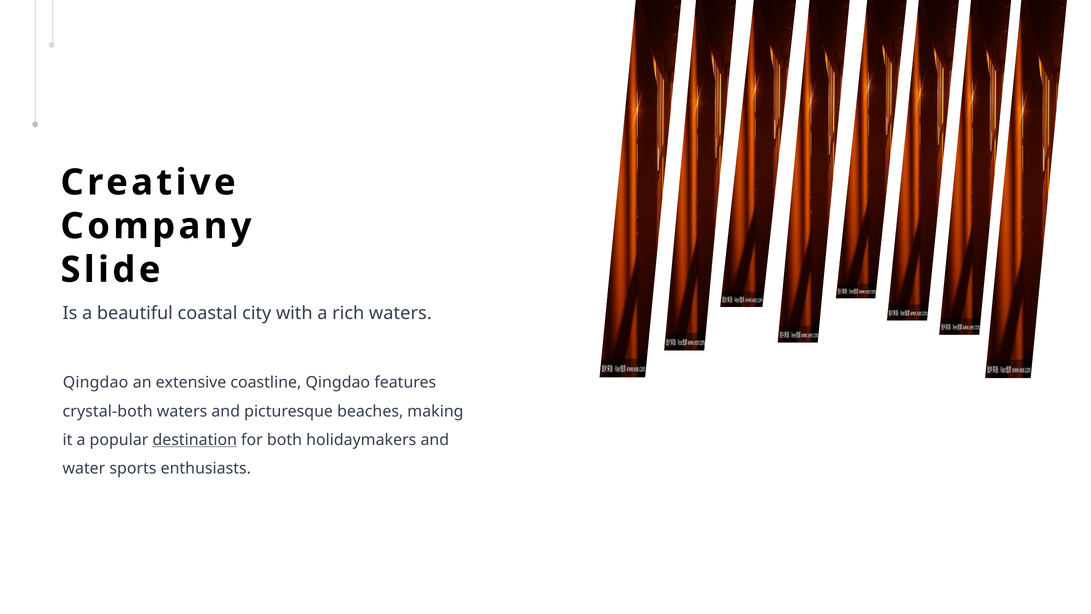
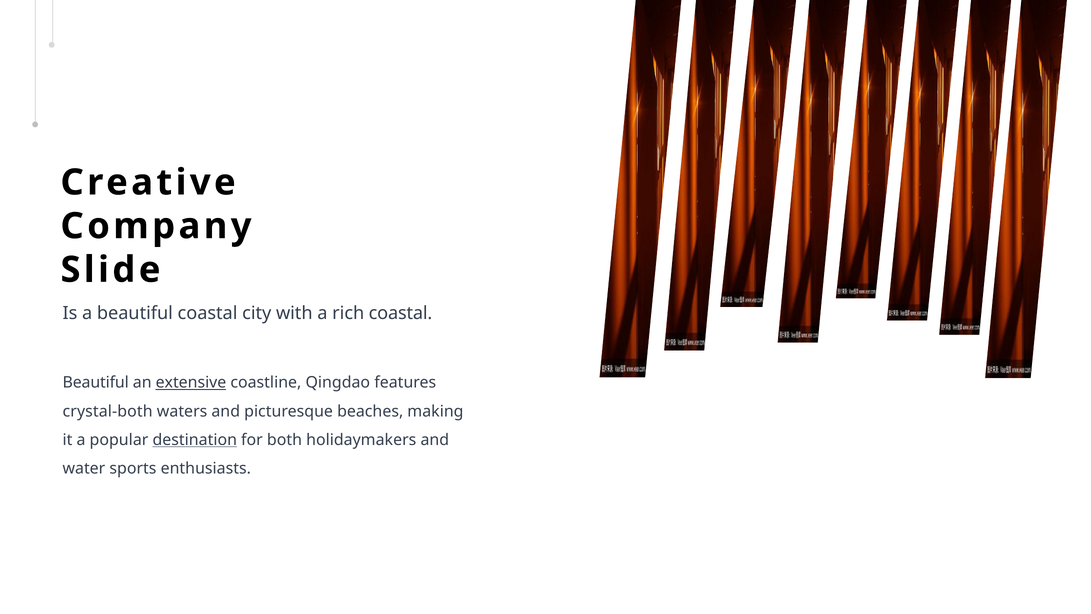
rich waters: waters -> coastal (400, 313)
Qingdao: Qingdao -> Beautiful (96, 382)
extensive underline: none -> present (191, 382)
